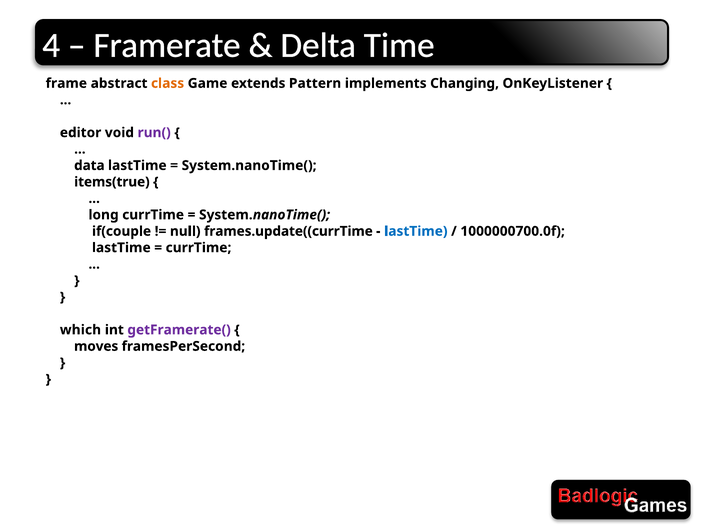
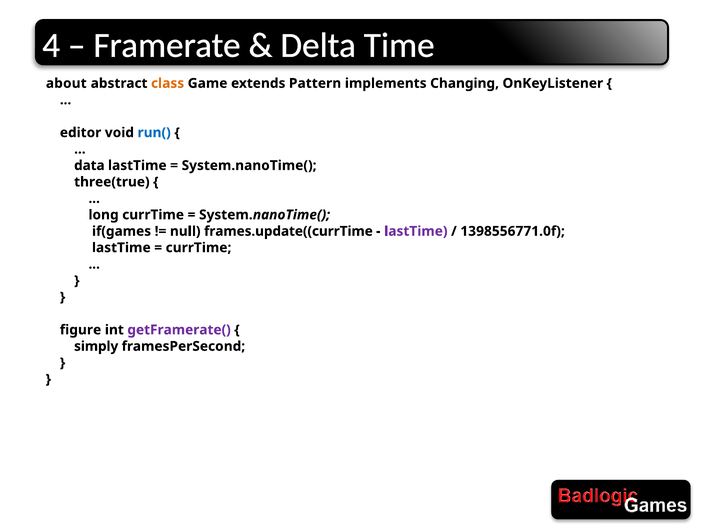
frame: frame -> about (66, 83)
run( colour: purple -> blue (154, 133)
items(true: items(true -> three(true (112, 182)
if(couple: if(couple -> if(games (122, 231)
lastTime colour: blue -> purple (416, 231)
1000000700.0f: 1000000700.0f -> 1398556771.0f (513, 231)
which: which -> figure (81, 330)
moves: moves -> simply (96, 346)
